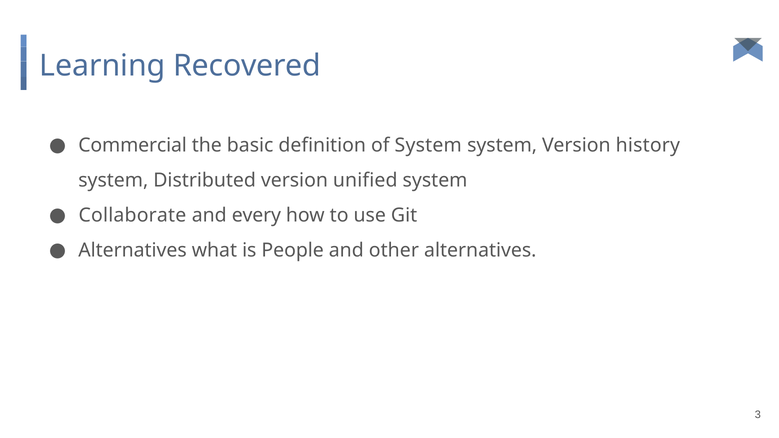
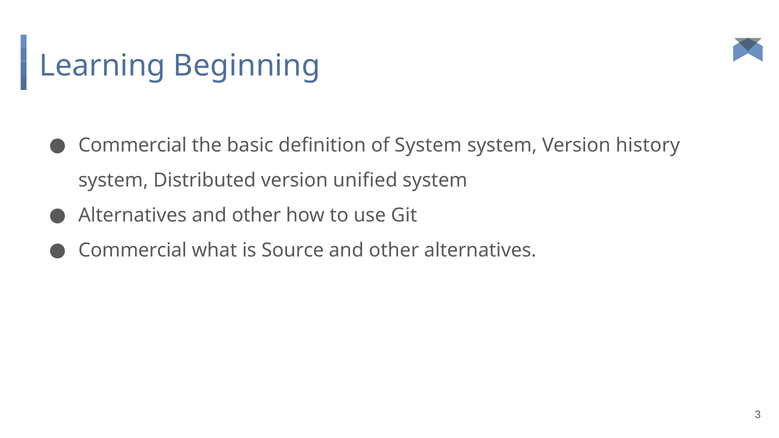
Recovered: Recovered -> Beginning (247, 66)
Collaborate: Collaborate -> Alternatives (133, 215)
every: every -> other (256, 215)
Alternatives: Alternatives -> Commercial (133, 250)
People: People -> Source (293, 250)
